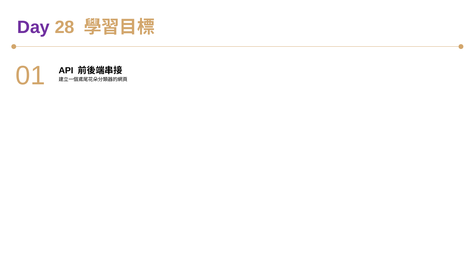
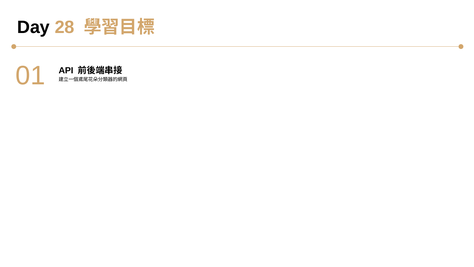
Day colour: purple -> black (34, 27)
